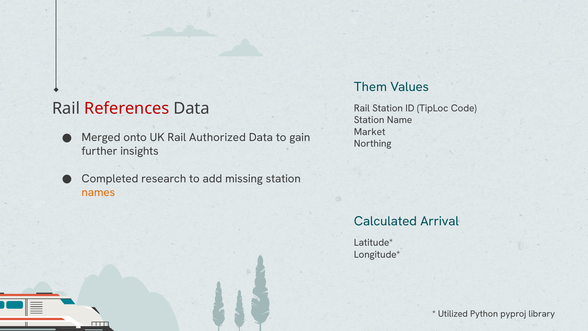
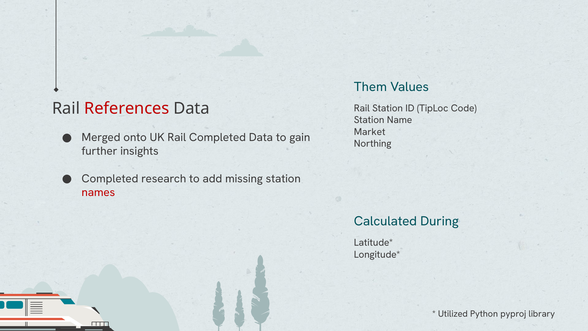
Rail Authorized: Authorized -> Completed (217, 137)
names colour: orange -> red (98, 192)
Arrival: Arrival -> During (439, 221)
